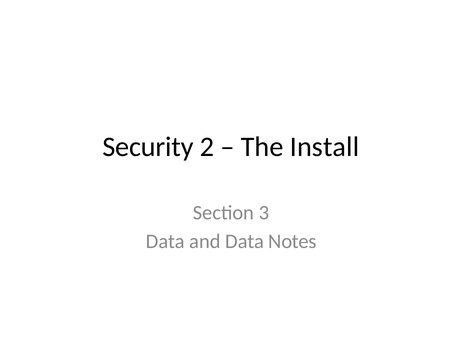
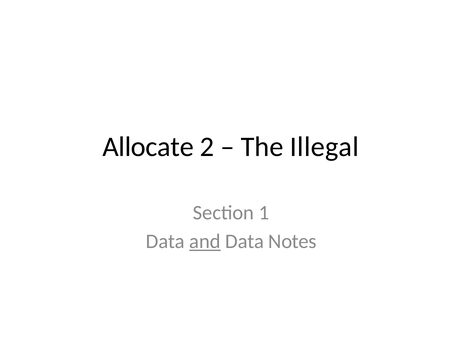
Security: Security -> Allocate (148, 147)
Install: Install -> Illegal (324, 147)
3: 3 -> 1 (264, 212)
and underline: none -> present (205, 241)
